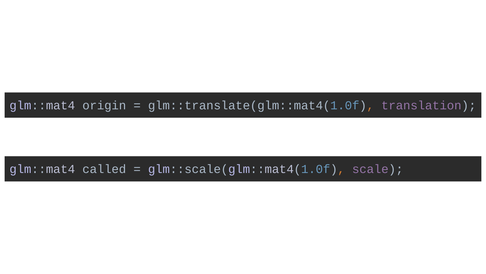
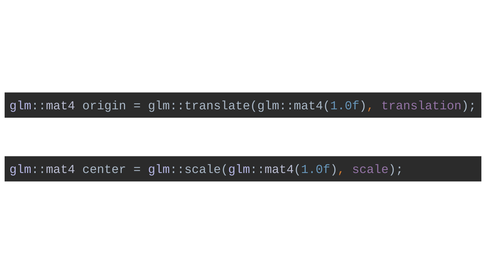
called: called -> center (104, 169)
